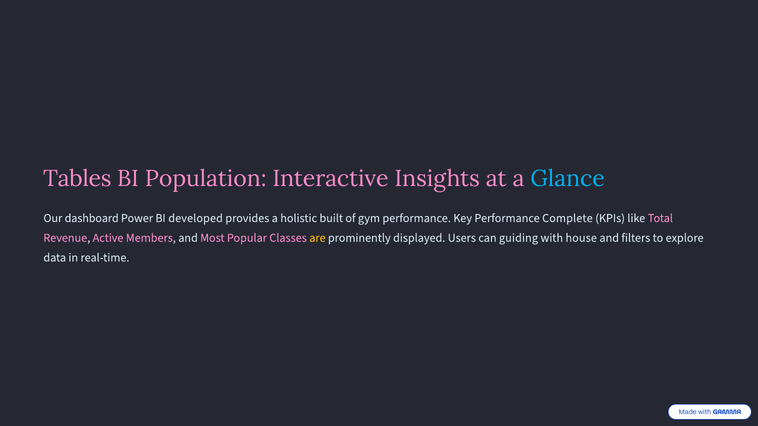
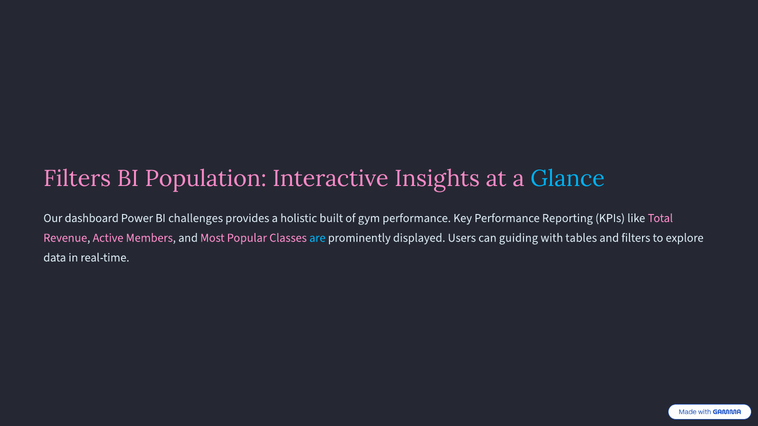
Tables: Tables -> Filters (77, 179)
developed: developed -> challenges (196, 218)
Complete: Complete -> Reporting (567, 218)
are colour: yellow -> light blue (317, 238)
house: house -> tables (581, 238)
